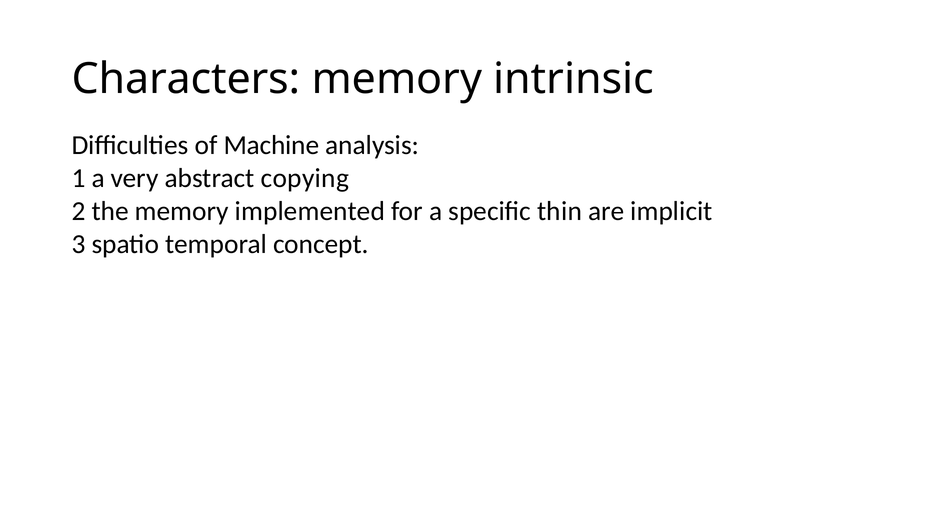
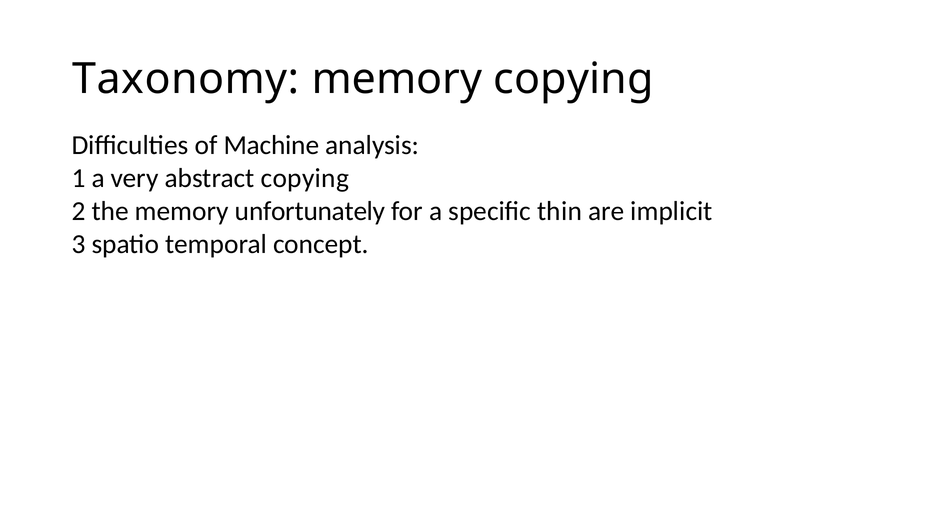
Characters: Characters -> Taxonomy (186, 79)
memory intrinsic: intrinsic -> copying (573, 79)
implemented: implemented -> unfortunately (310, 211)
